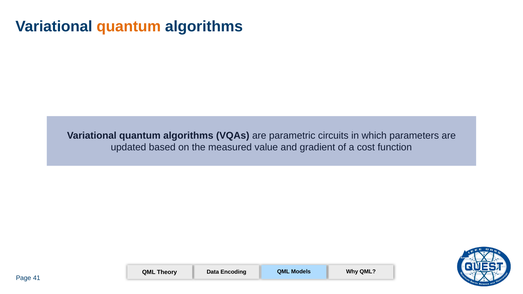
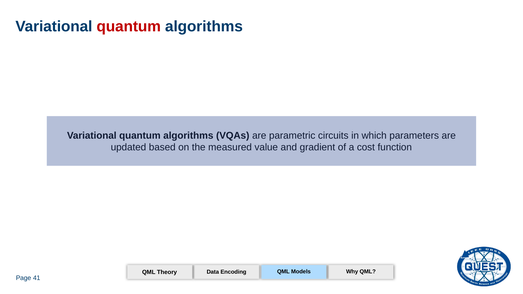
quantum colour: orange -> red (129, 26)
